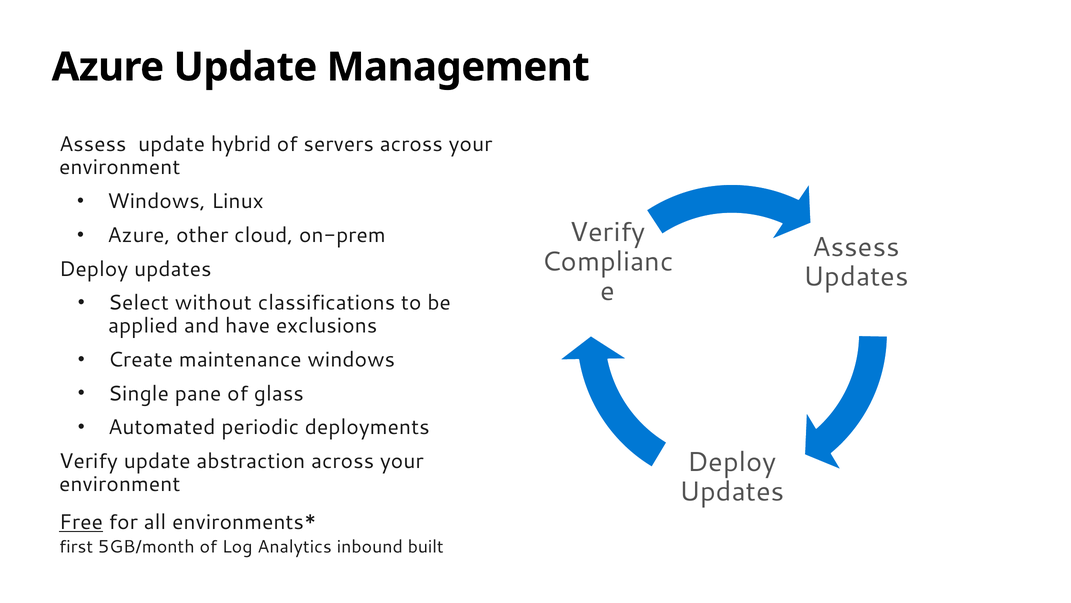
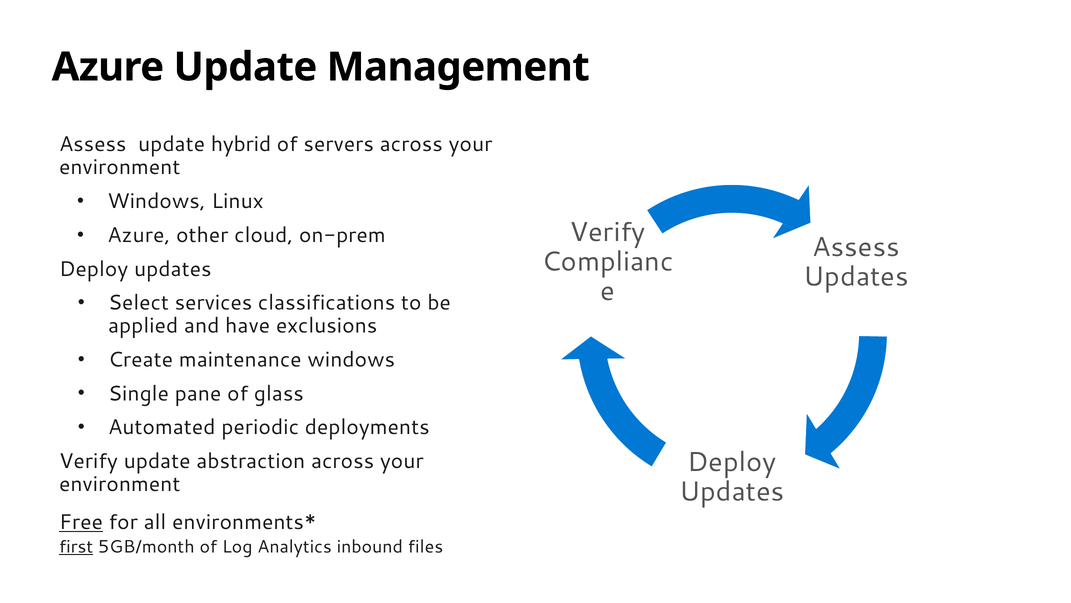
without: without -> services (213, 303)
first underline: none -> present (76, 546)
built: built -> files (426, 546)
